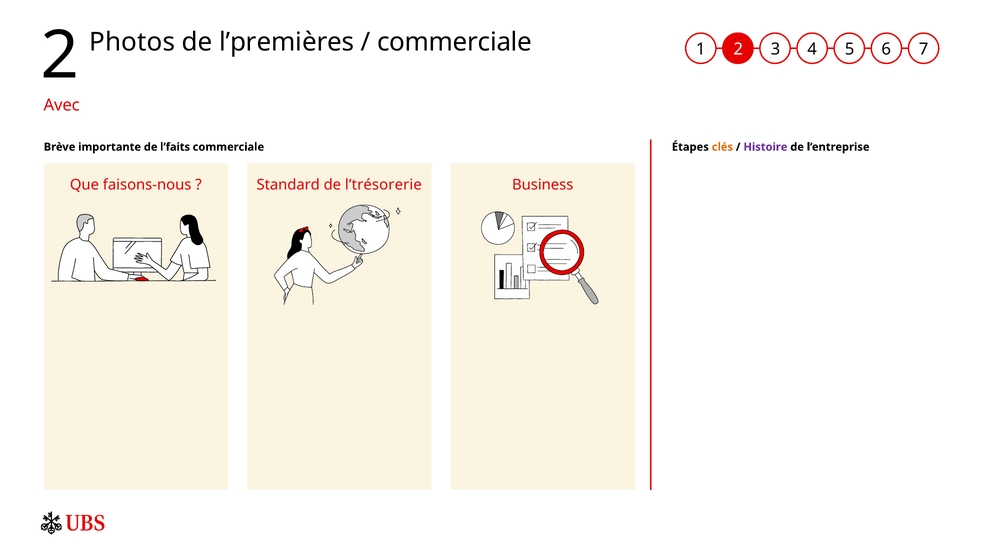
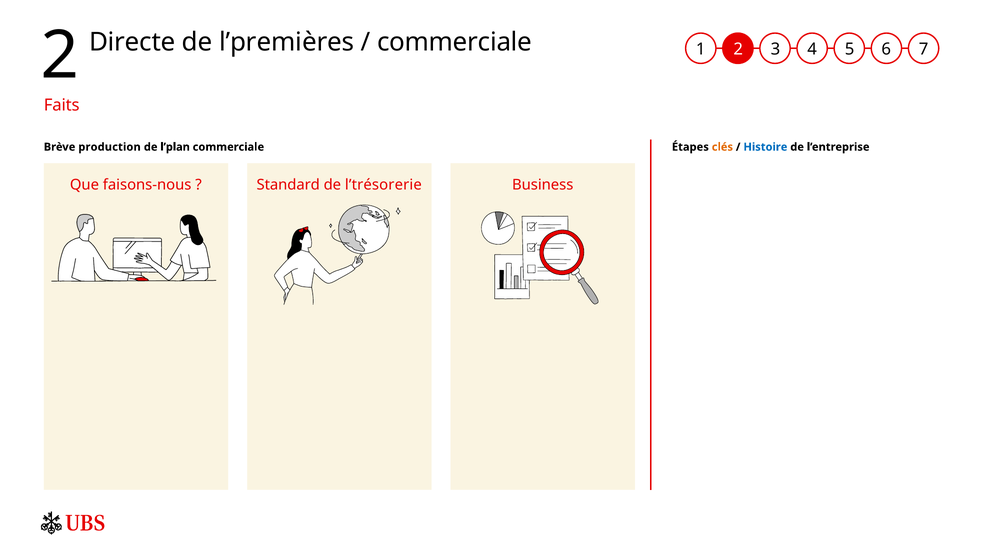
Photos: Photos -> Directe (132, 42)
Avec: Avec -> Faits (62, 105)
importante: importante -> production (110, 147)
l’faits: l’faits -> l’plan (175, 147)
Histoire colour: purple -> blue (765, 147)
